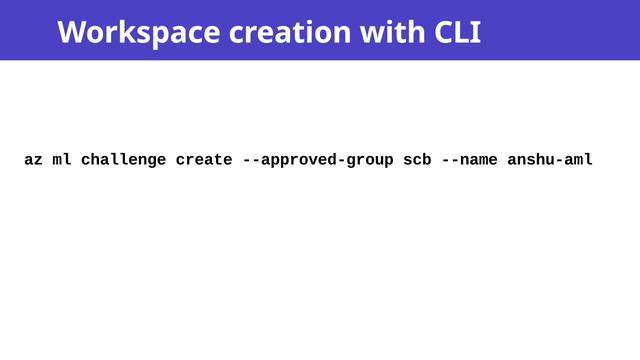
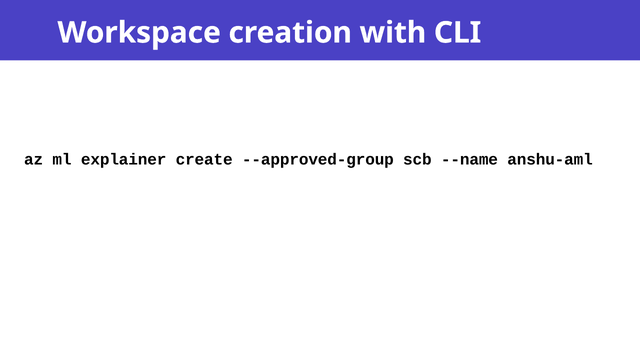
challenge: challenge -> explainer (124, 159)
